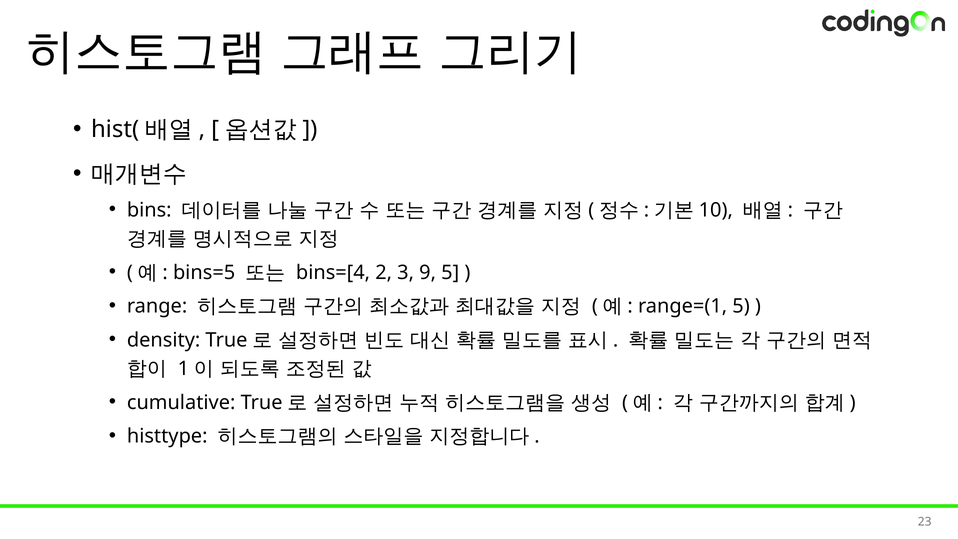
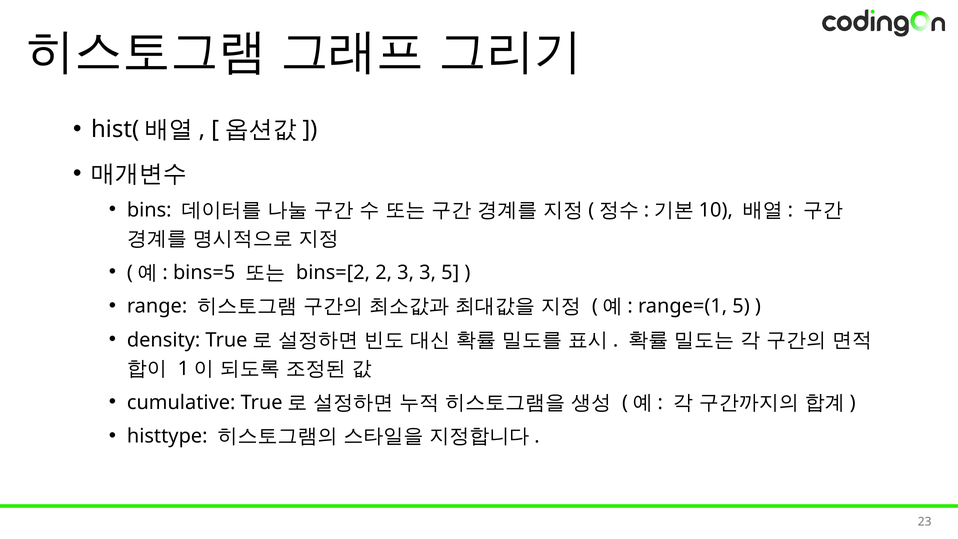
bins=[4: bins=[4 -> bins=[2 (333, 272)
3 9: 9 -> 3 (428, 272)
